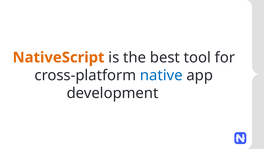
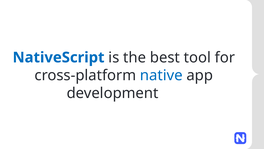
NativeScript colour: orange -> blue (59, 57)
